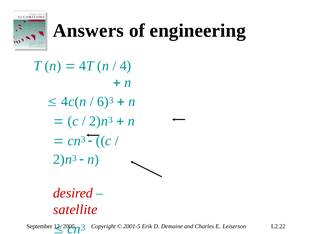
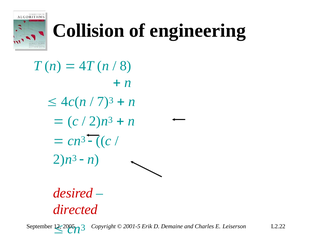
Answers: Answers -> Collision (88, 31)
4: 4 -> 8 (126, 66)
6: 6 -> 7 (103, 102)
satellite: satellite -> directed (75, 210)
